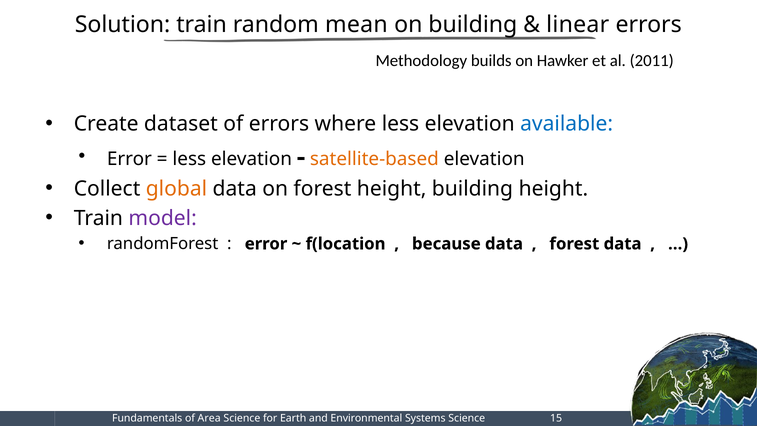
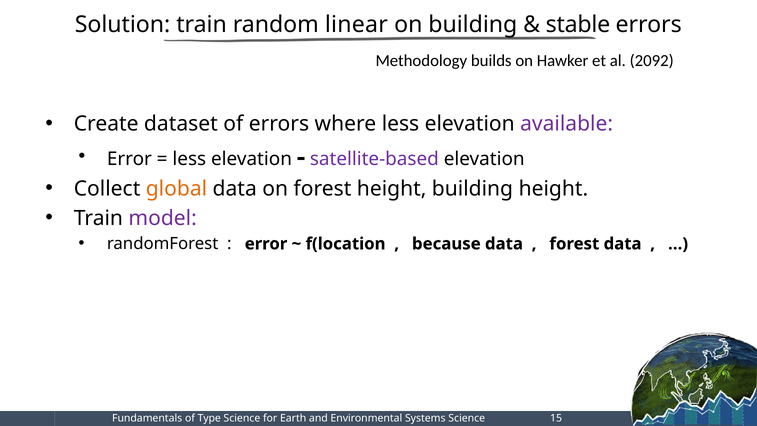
mean: mean -> linear (356, 24)
linear: linear -> stable (578, 24)
2011: 2011 -> 2092 (652, 60)
available colour: blue -> purple (567, 124)
satellite-based colour: orange -> purple (374, 159)
Area: Area -> Type (209, 418)
